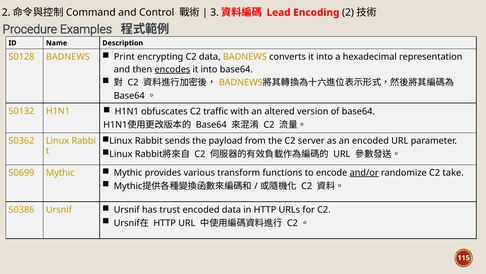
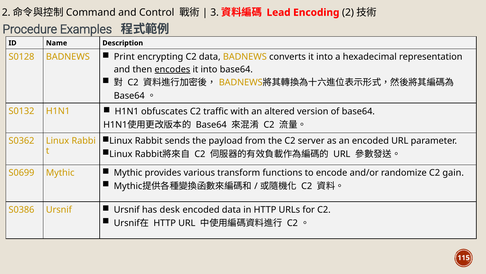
and/or underline: present -> none (364, 172)
take: take -> gain (453, 172)
trust: trust -> desk (170, 209)
